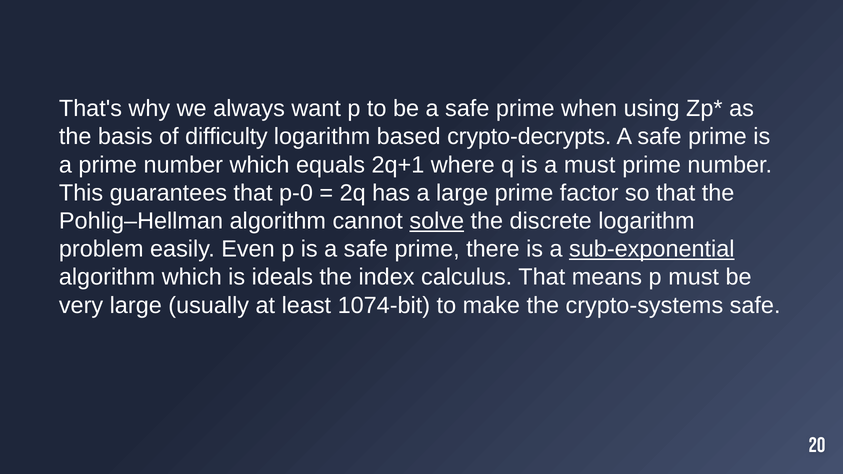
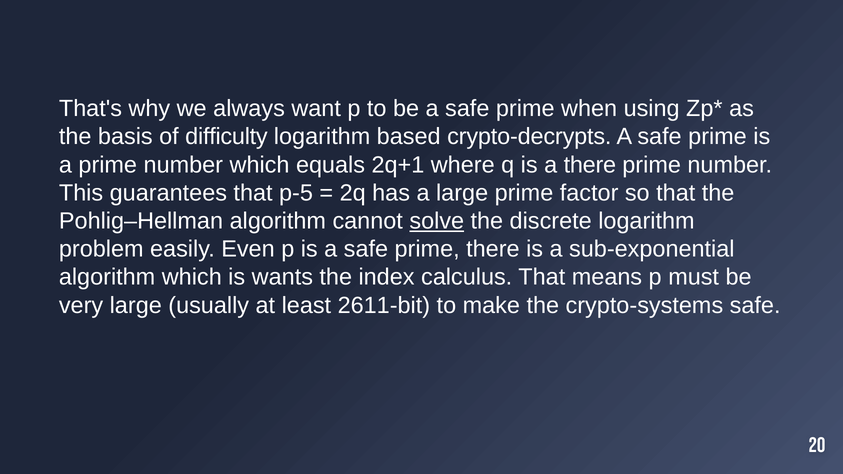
a must: must -> there (590, 165)
p-0: p-0 -> p-5 (296, 193)
sub-exponential underline: present -> none (652, 249)
ideals: ideals -> wants (282, 277)
1074-bit: 1074-bit -> 2611-bit (384, 305)
